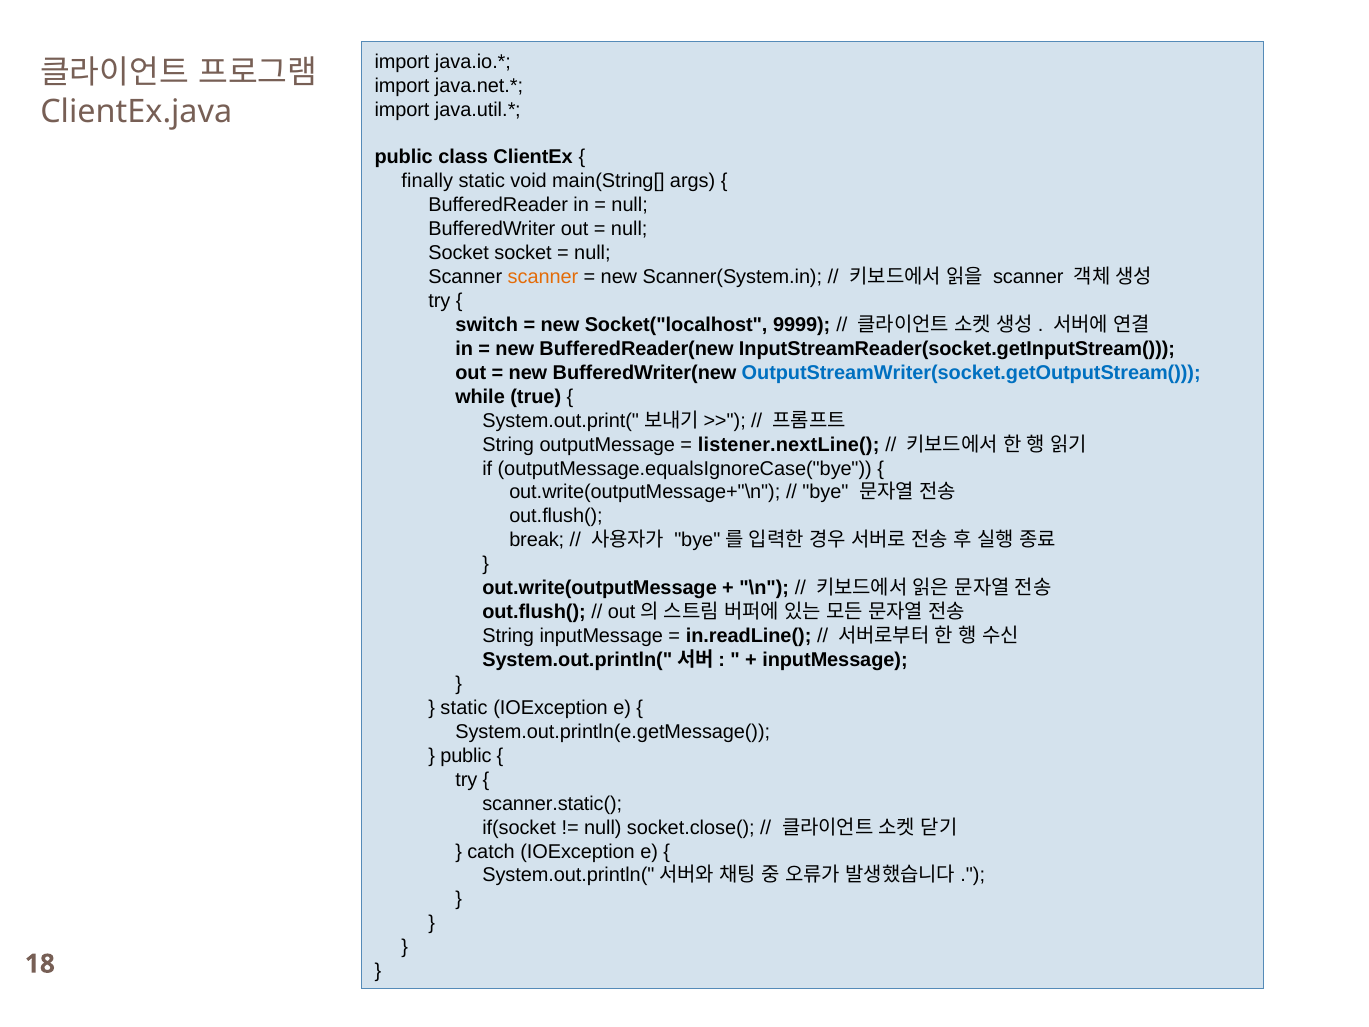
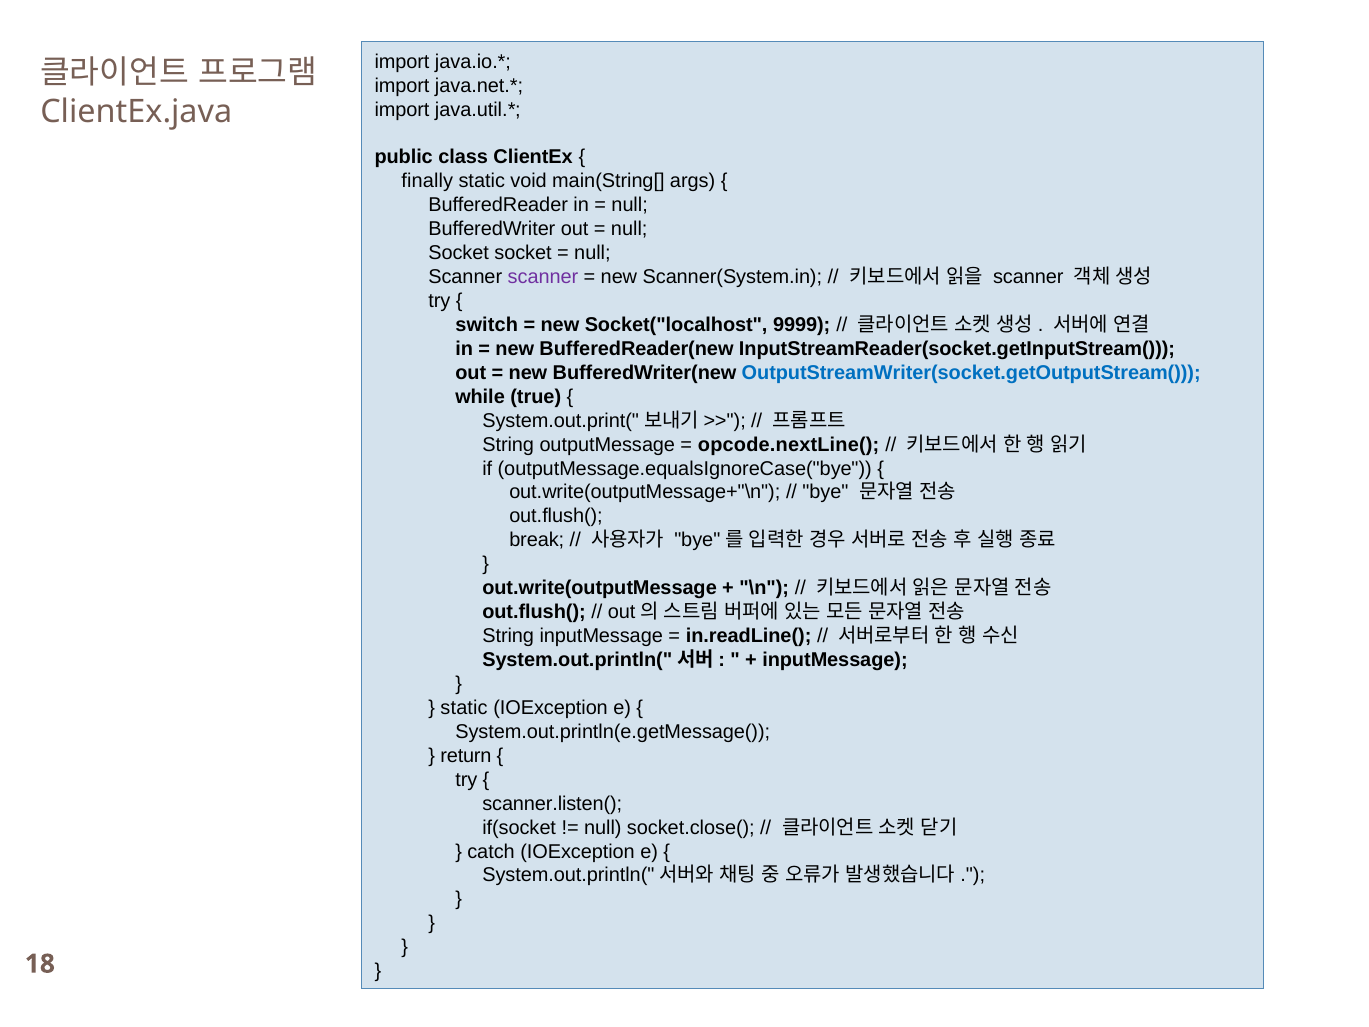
scanner colour: orange -> purple (543, 277)
listener.nextLine(: listener.nextLine( -> opcode.nextLine( (789, 444)
public: public -> return (466, 756)
scanner.static(: scanner.static( -> scanner.listen( (552, 803)
